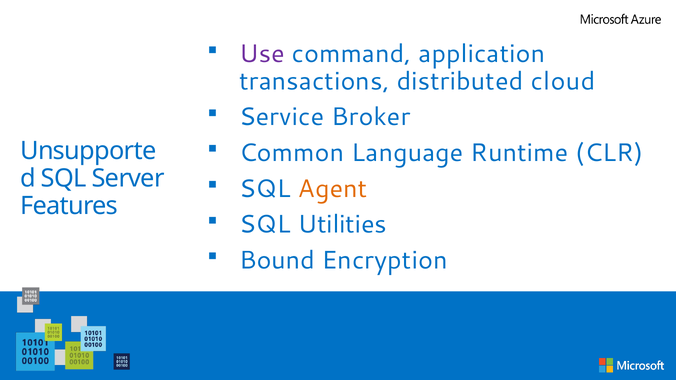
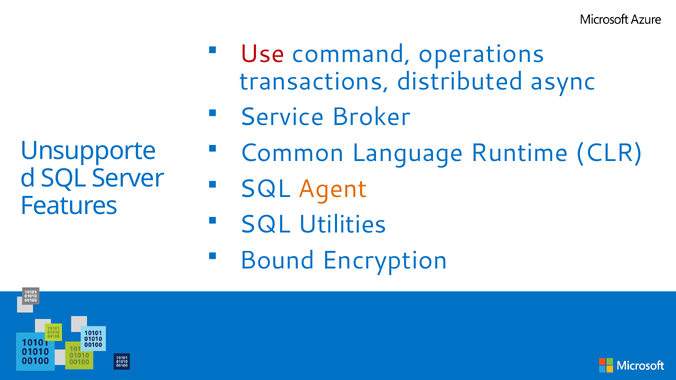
Use colour: purple -> red (262, 54)
application: application -> operations (482, 54)
cloud: cloud -> async (563, 81)
